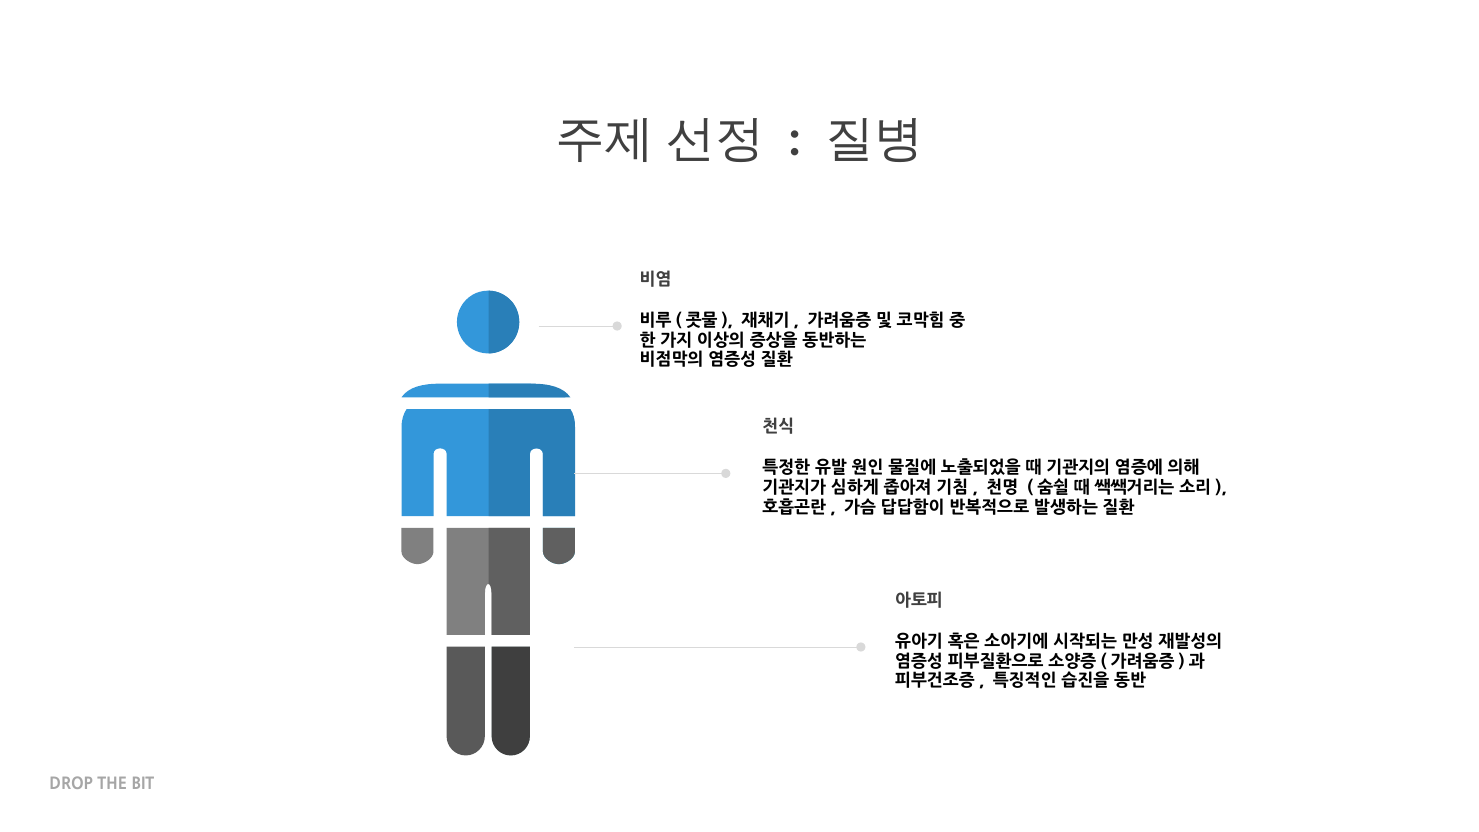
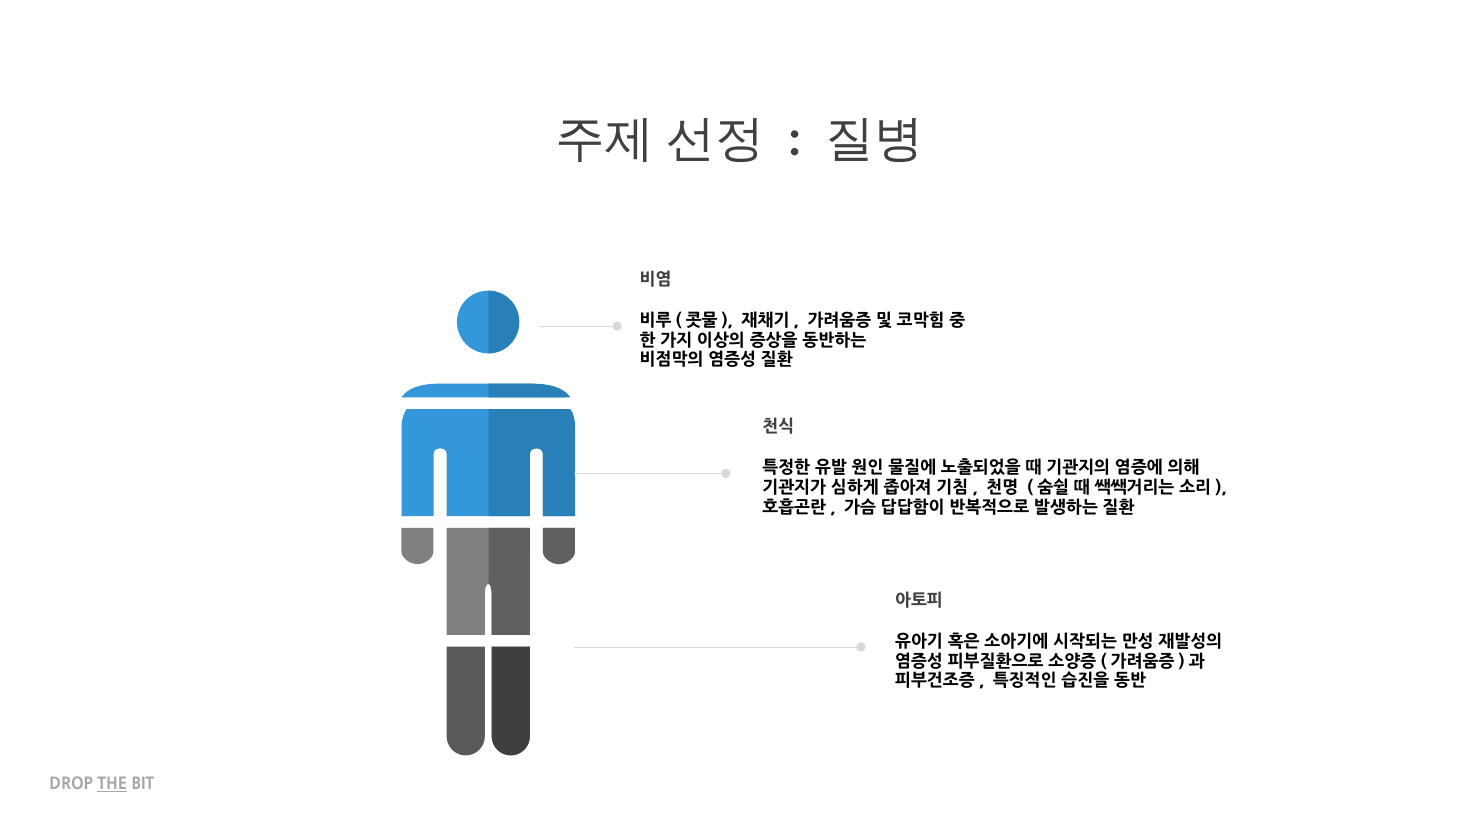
THE underline: none -> present (112, 784)
